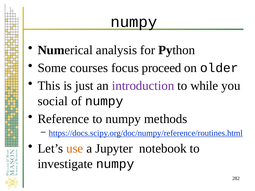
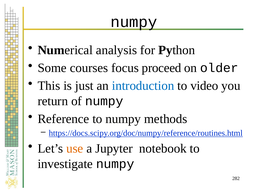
introduction colour: purple -> blue (143, 86)
while: while -> video (204, 86)
social: social -> return (53, 101)
